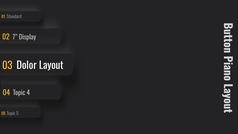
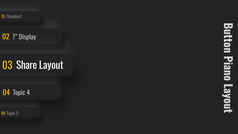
Dolor: Dolor -> Share (27, 65)
